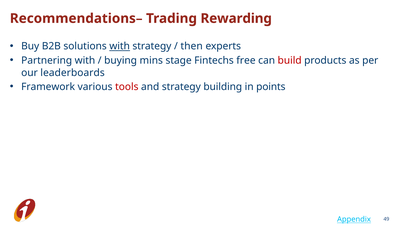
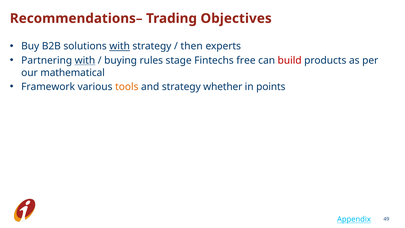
Rewarding: Rewarding -> Objectives (236, 18)
with underline: none -> present (85, 60)
mins: mins -> rules (151, 60)
leaderboards: leaderboards -> mathematical (73, 73)
tools colour: red -> orange (127, 87)
building: building -> whether (223, 87)
